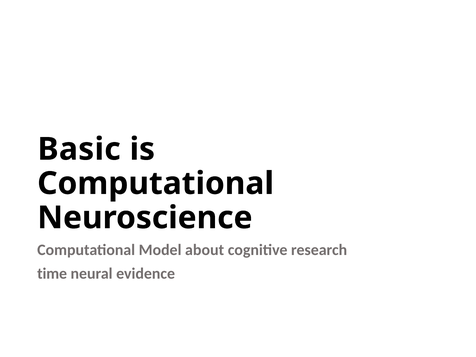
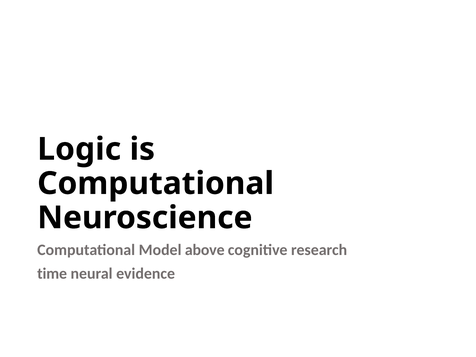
Basic: Basic -> Logic (79, 149)
about: about -> above (205, 250)
